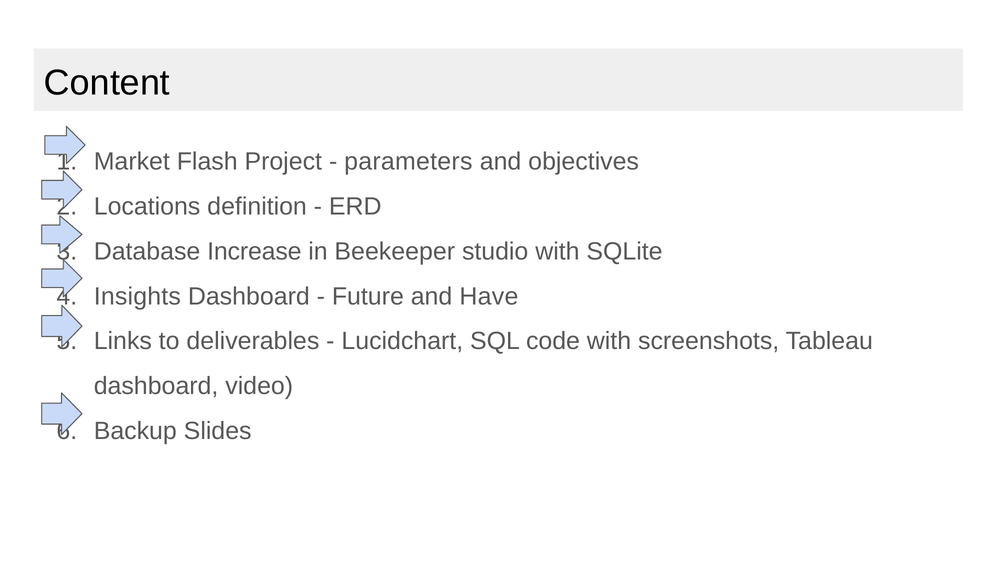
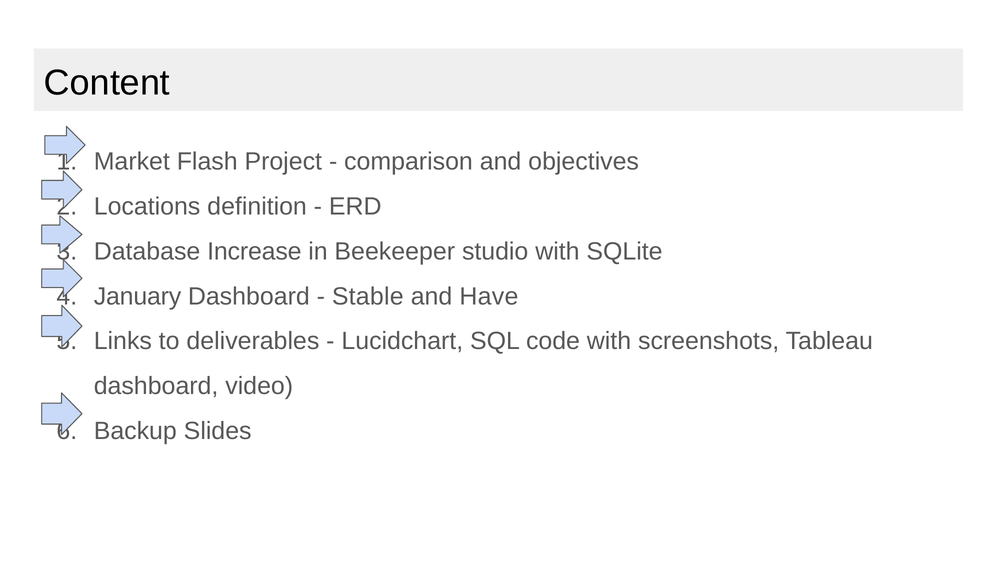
parameters: parameters -> comparison (408, 162)
Insights: Insights -> January (138, 296)
Future: Future -> Stable (368, 296)
